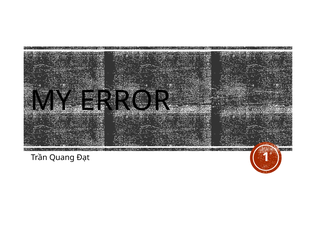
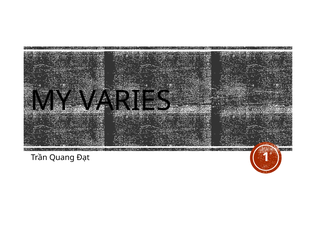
ERROR: ERROR -> VARIES (125, 101)
